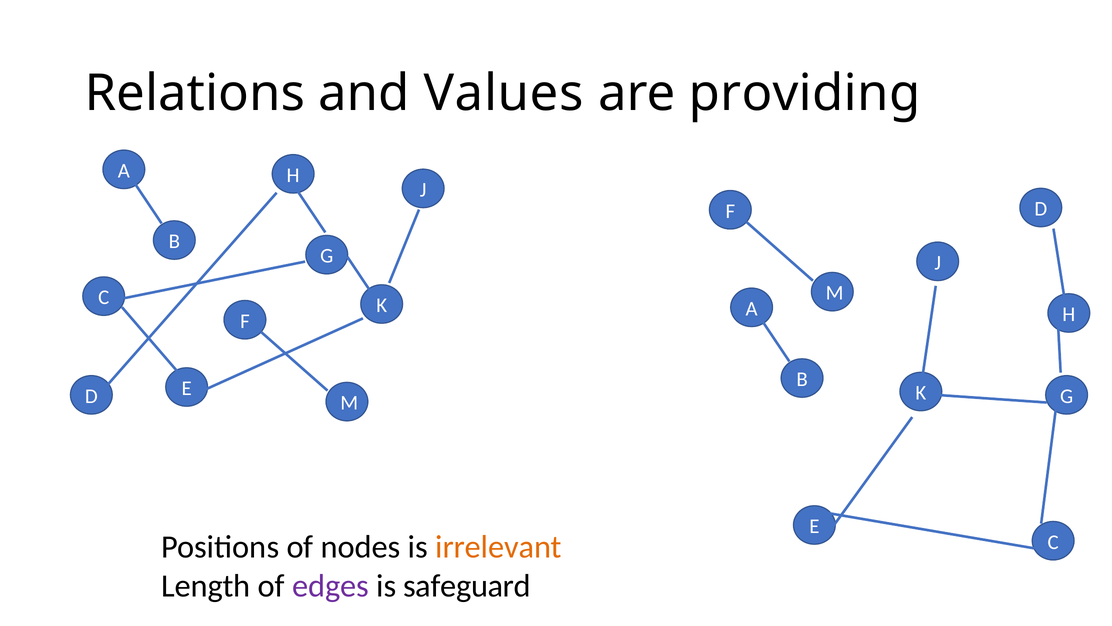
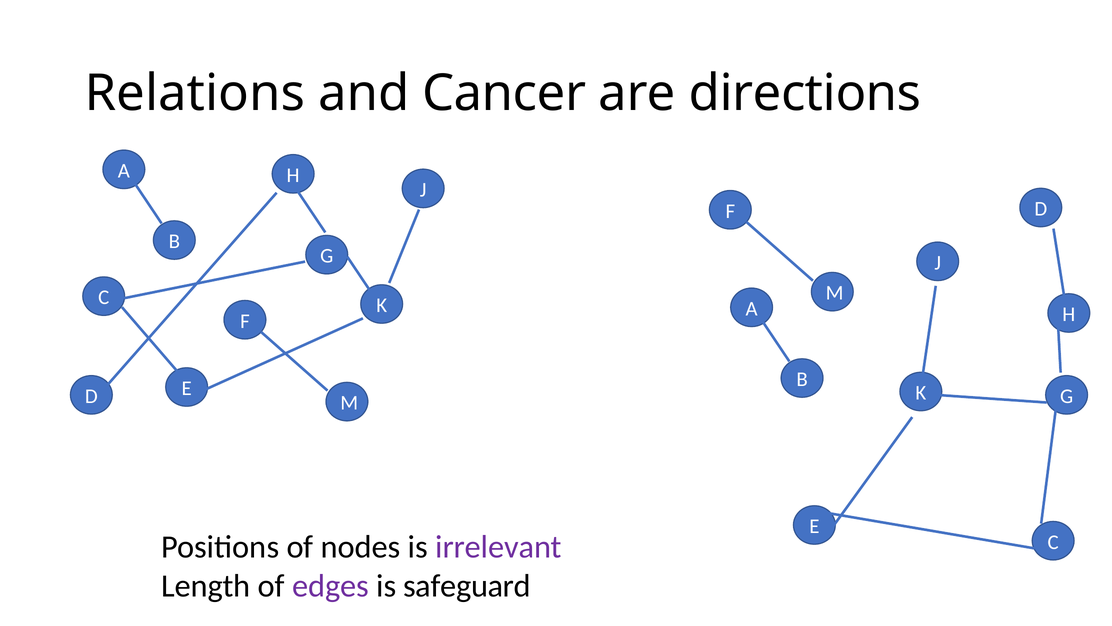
Values: Values -> Cancer (504, 93)
providing: providing -> directions (805, 93)
irrelevant colour: orange -> purple (499, 546)
